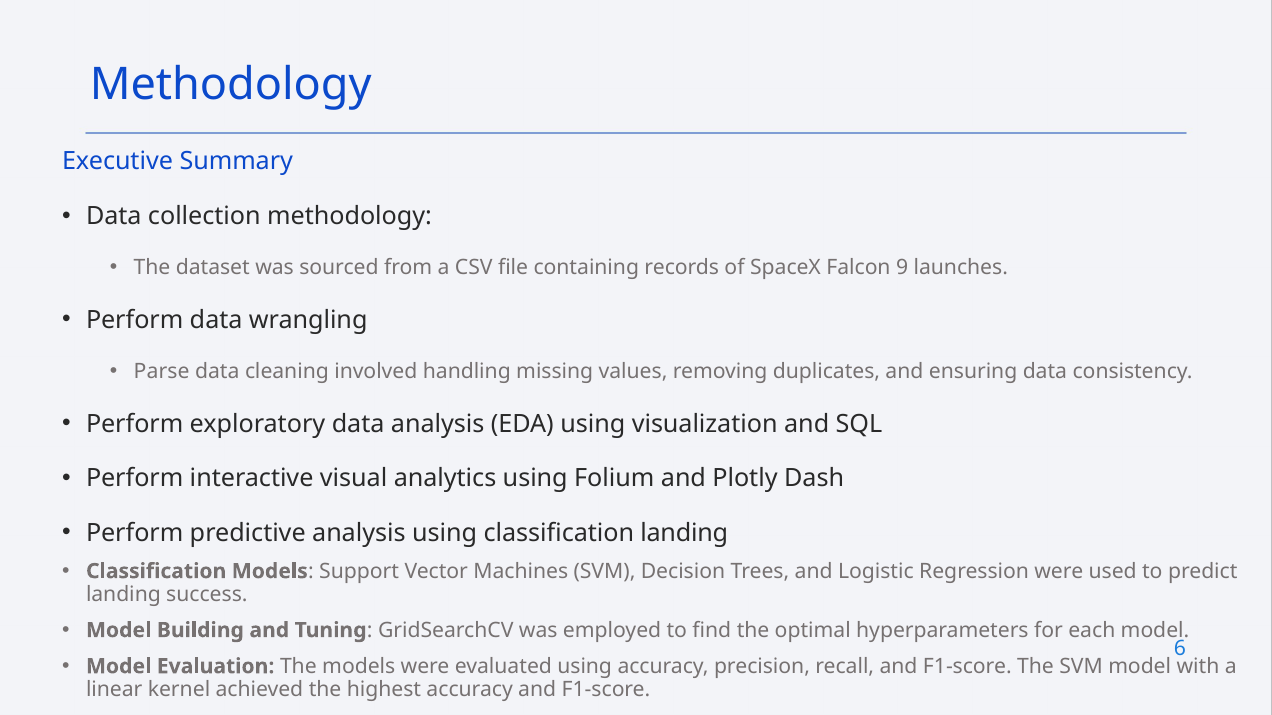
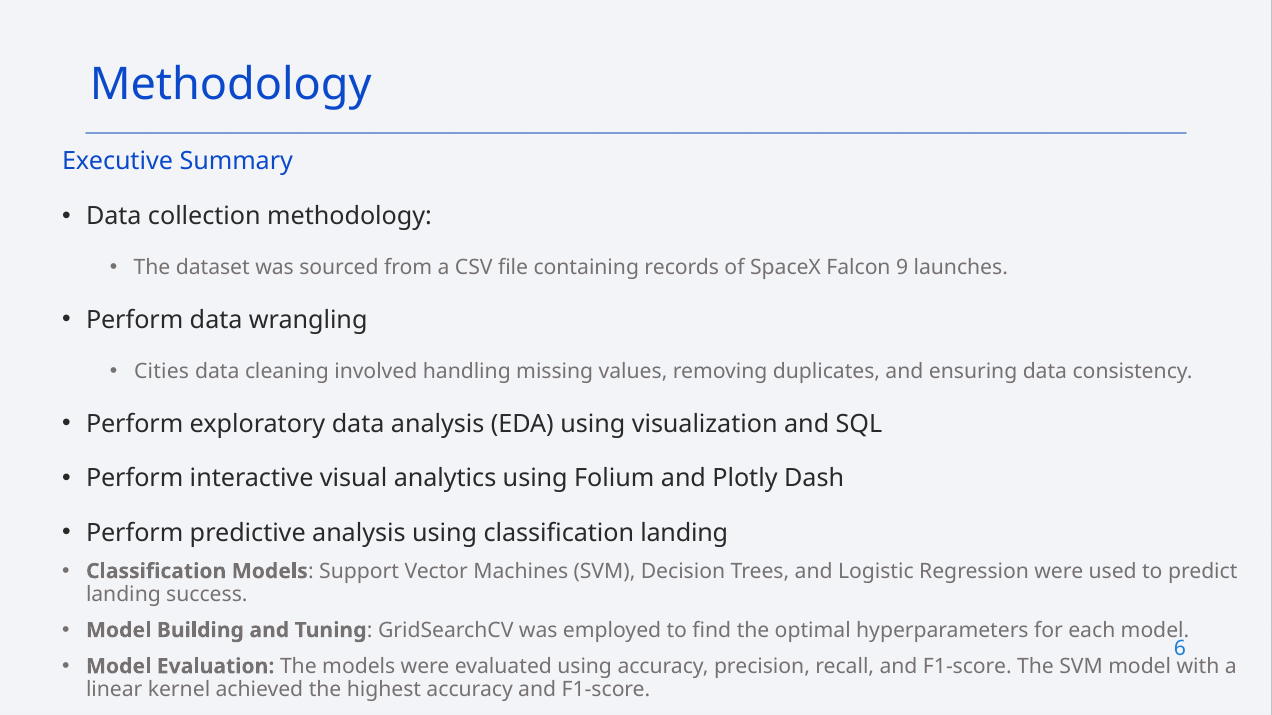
Parse: Parse -> Cities (162, 372)
